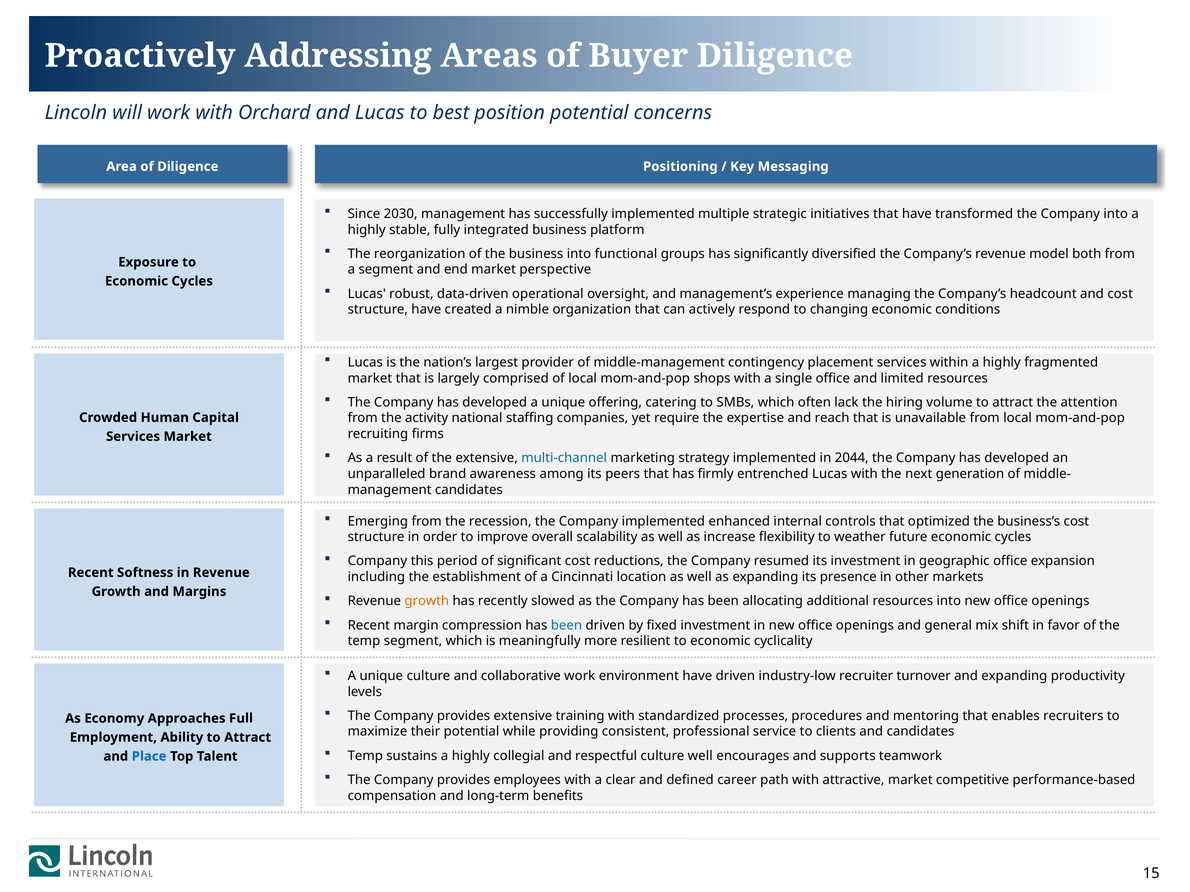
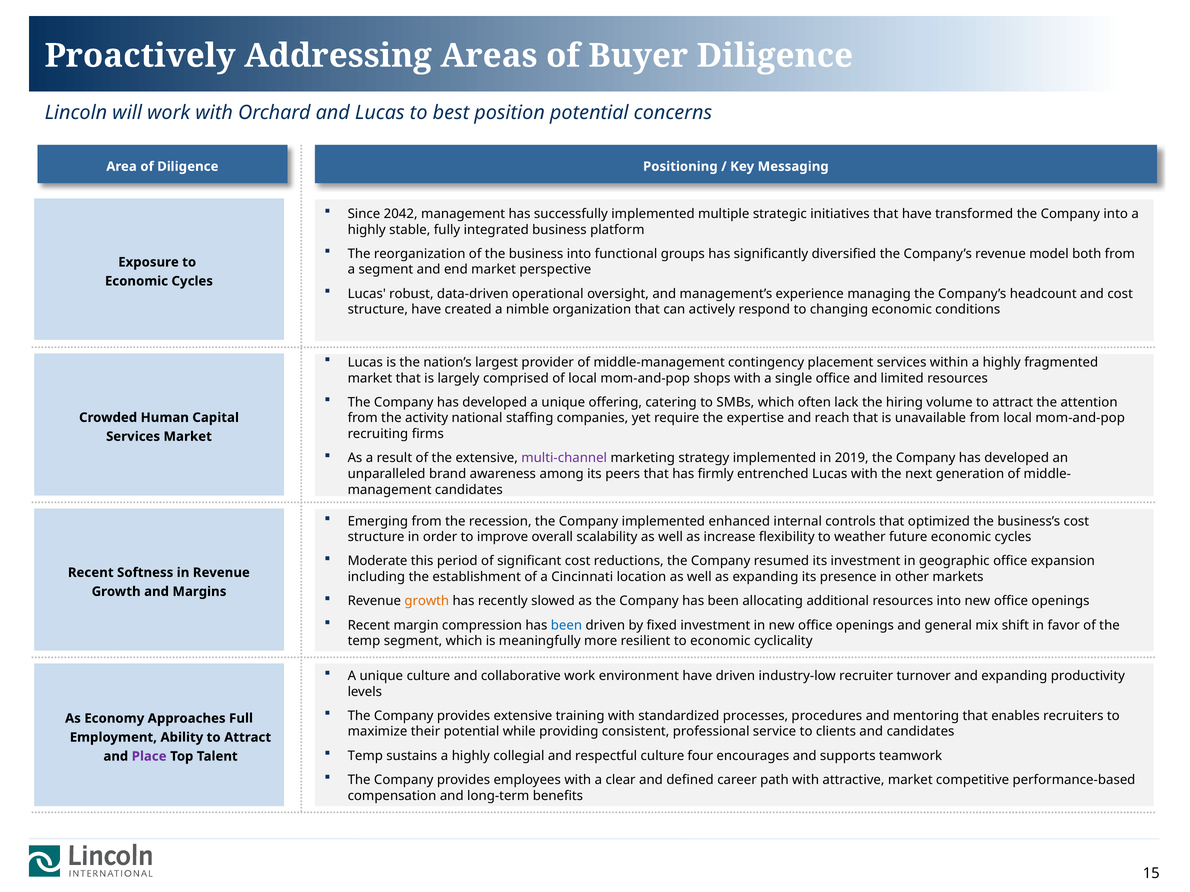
2030: 2030 -> 2042 (401, 214)
multi-channel colour: blue -> purple (564, 458)
2044: 2044 -> 2019 (852, 458)
Company: Company -> Moderate (378, 561)
culture well: well -> four (700, 756)
Place colour: blue -> purple (149, 757)
